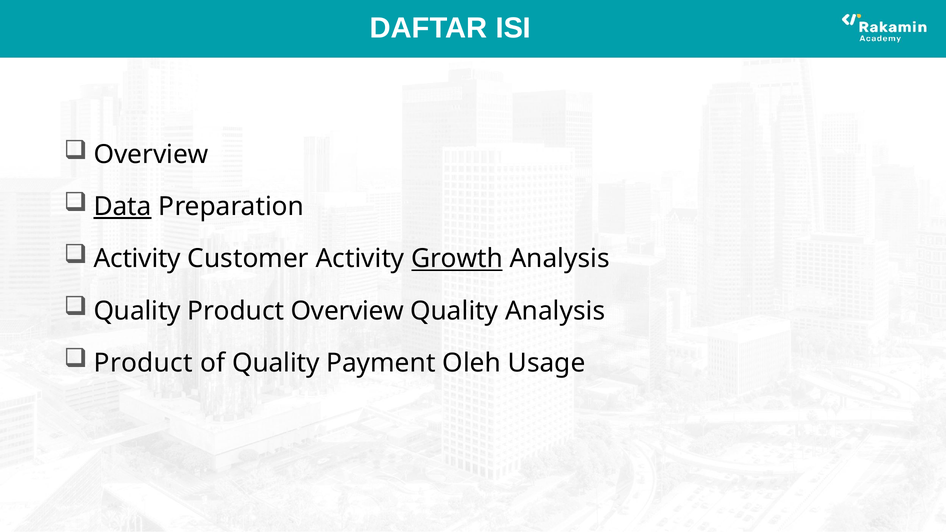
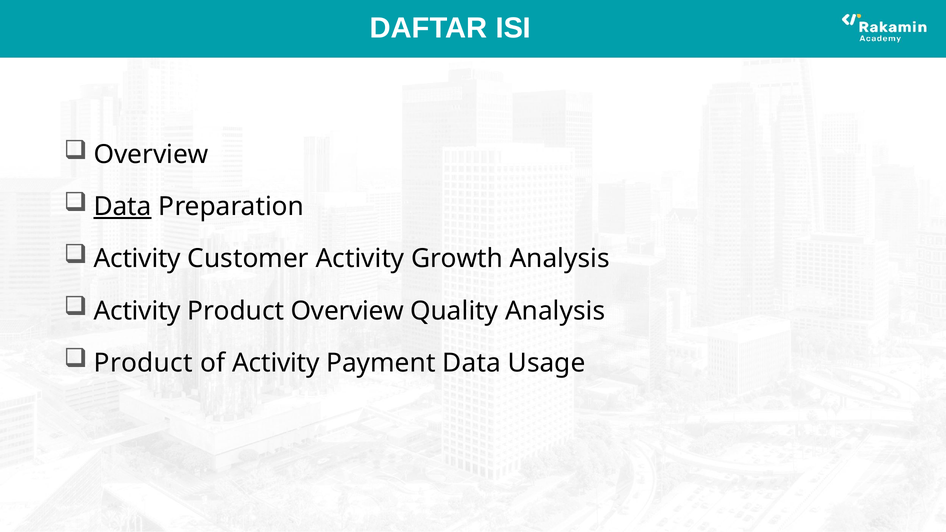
Growth underline: present -> none (457, 259)
Quality: Quality -> Activity (137, 311)
of Quality: Quality -> Activity (276, 363)
Payment Oleh: Oleh -> Data (472, 363)
